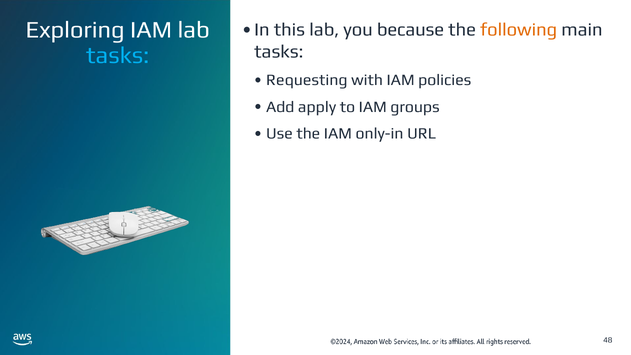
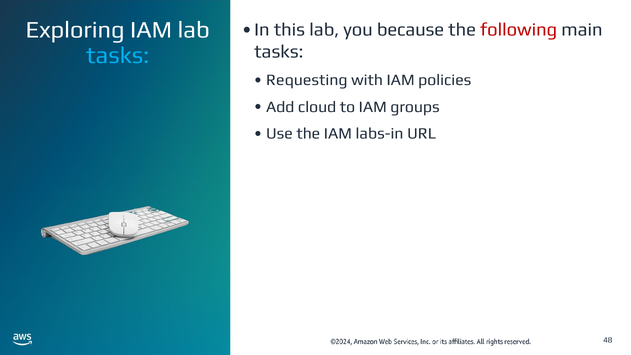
following colour: orange -> red (519, 30)
apply: apply -> cloud (317, 107)
only-in: only-in -> labs-in (380, 134)
